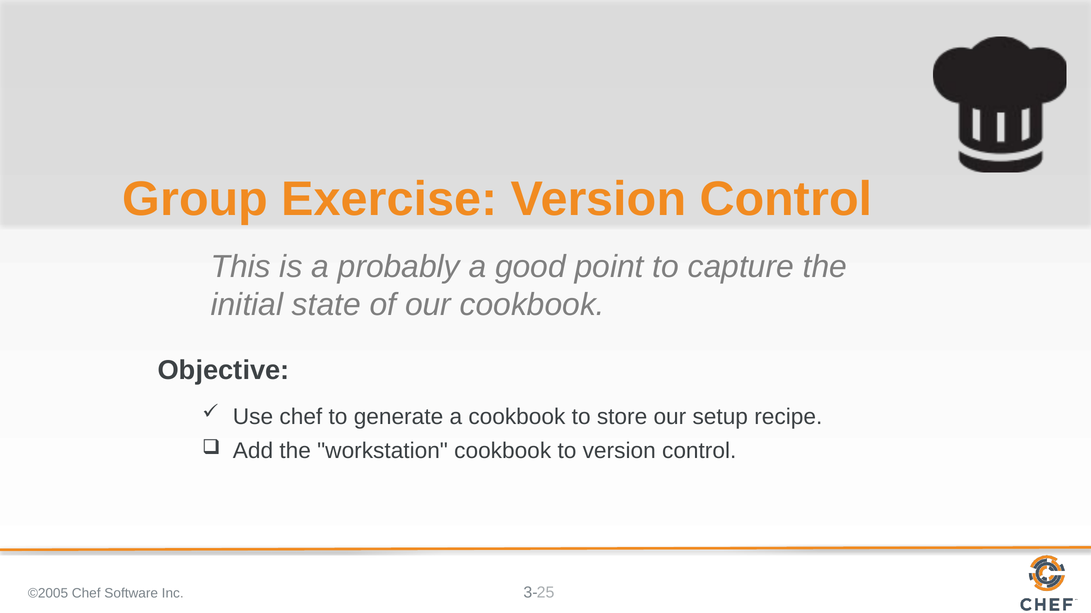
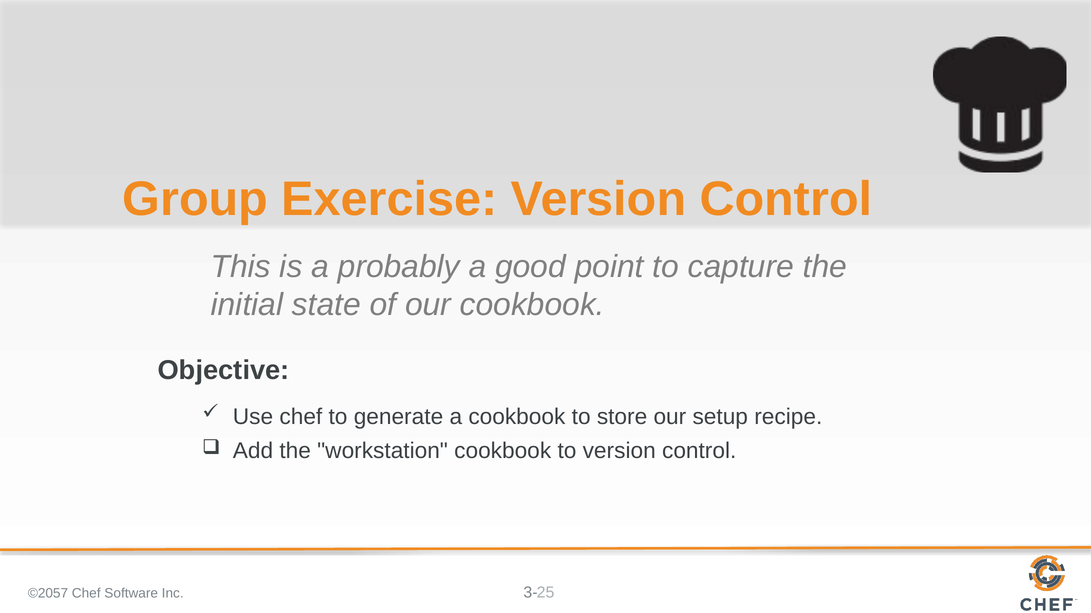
©2005: ©2005 -> ©2057 (48, 594)
